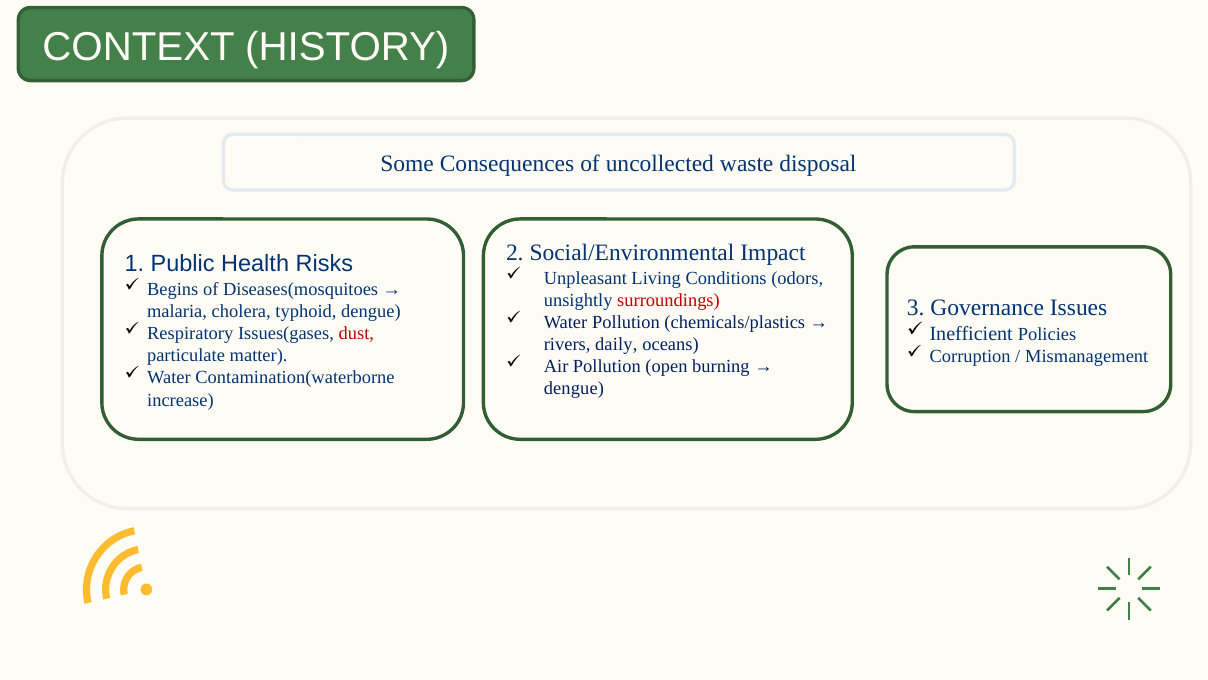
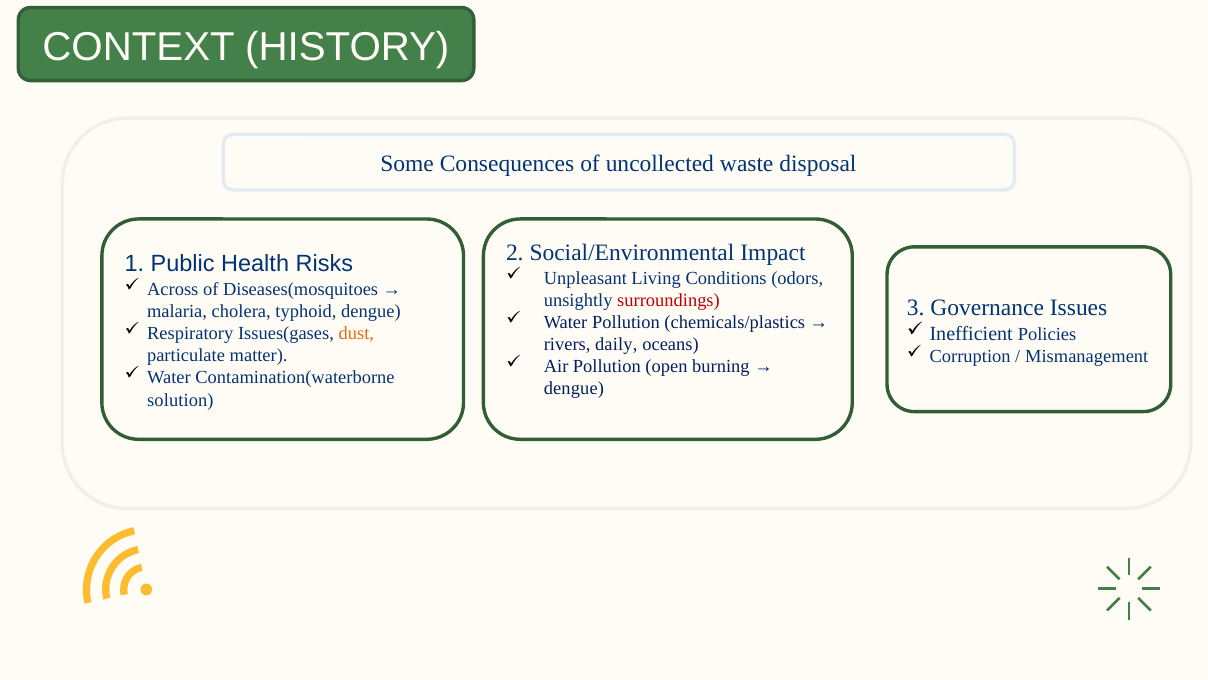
Begins: Begins -> Across (173, 289)
dust colour: red -> orange (356, 333)
increase: increase -> solution (180, 400)
